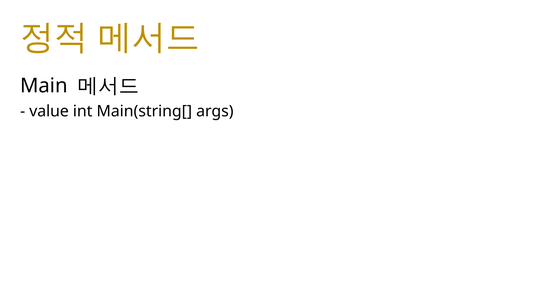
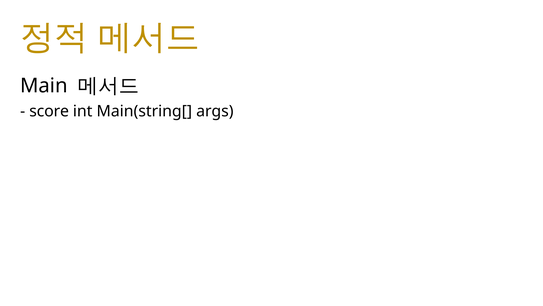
value: value -> score (49, 111)
